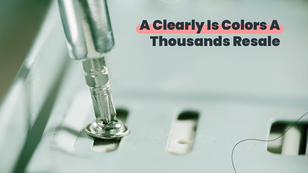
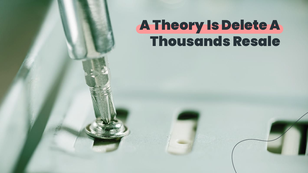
Clearly: Clearly -> Theory (178, 25)
Colors: Colors -> Delete (244, 25)
